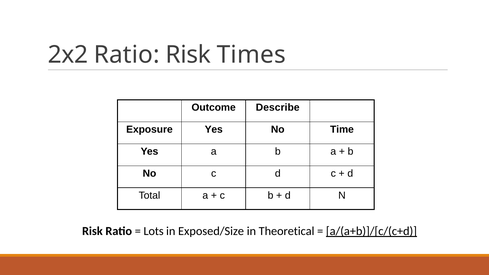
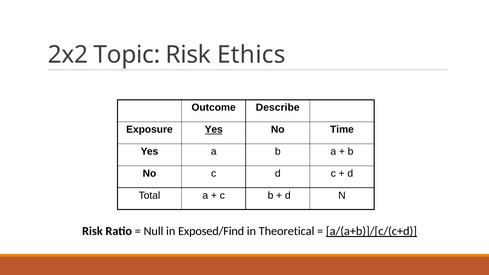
2x2 Ratio: Ratio -> Topic (127, 55)
Times: Times -> Ethics (251, 55)
Yes underline: none -> present (214, 130)
Lots: Lots -> Null (154, 231)
Exposed/Size: Exposed/Size -> Exposed/Find (211, 231)
